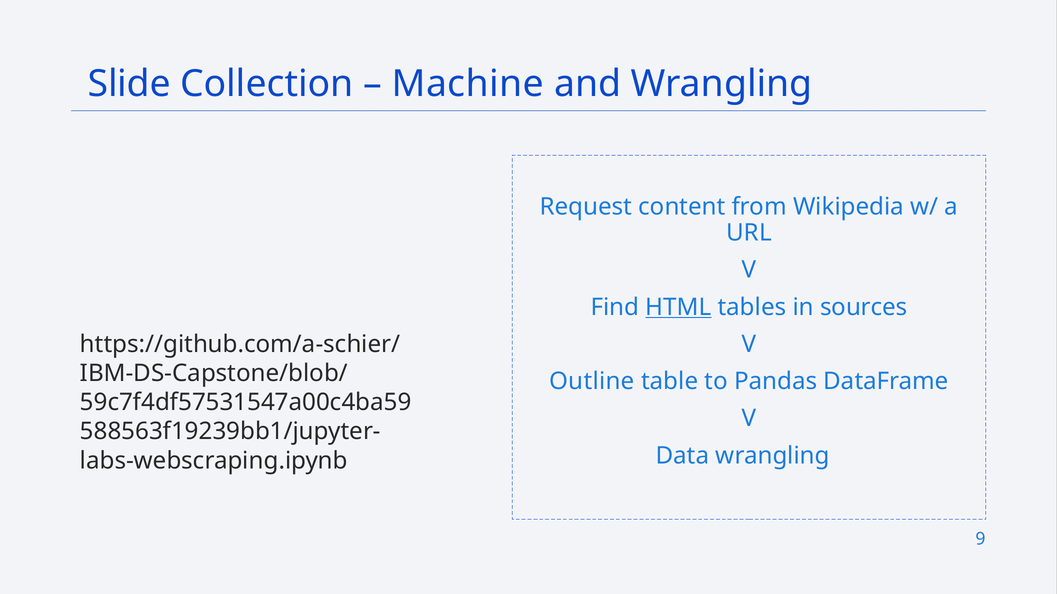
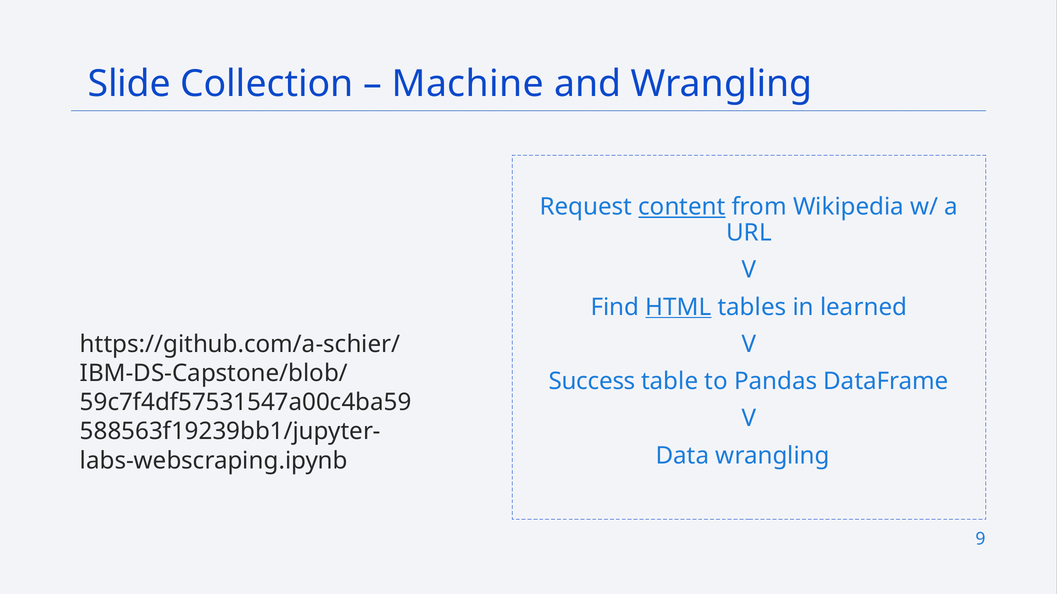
content underline: none -> present (682, 207)
sources: sources -> learned (864, 307)
Outline: Outline -> Success (592, 382)
